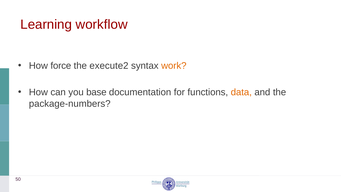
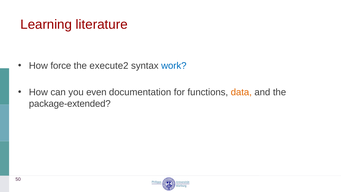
workflow: workflow -> literature (102, 25)
work colour: orange -> blue (174, 66)
base: base -> even (96, 92)
package-numbers: package-numbers -> package-extended (70, 104)
